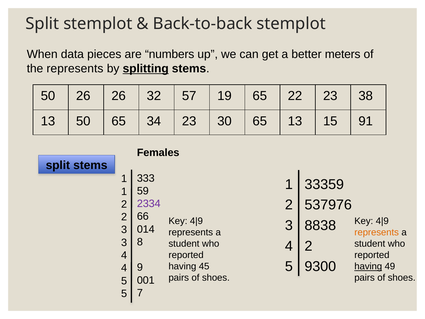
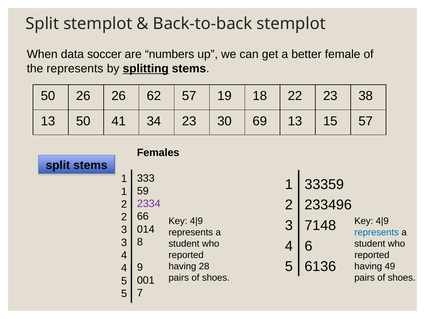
pieces: pieces -> soccer (104, 54)
meters: meters -> female (343, 54)
32: 32 -> 62 (154, 96)
19 65: 65 -> 18 (260, 96)
50 65: 65 -> 41 (119, 121)
30 65: 65 -> 69 (260, 121)
15 91: 91 -> 57 (366, 121)
537976: 537976 -> 233496 (328, 205)
8838: 8838 -> 7148 (320, 225)
represents colour: orange -> blue (377, 232)
4 2: 2 -> 6 (308, 246)
9300: 9300 -> 6136 (320, 266)
45: 45 -> 28 (204, 266)
having underline: present -> none (368, 266)
